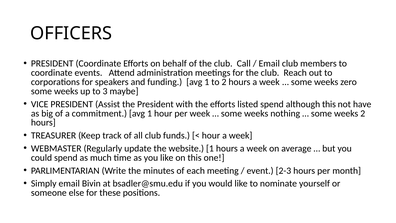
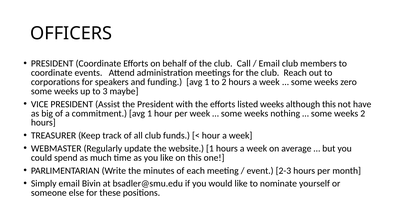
listed spend: spend -> weeks (272, 104)
